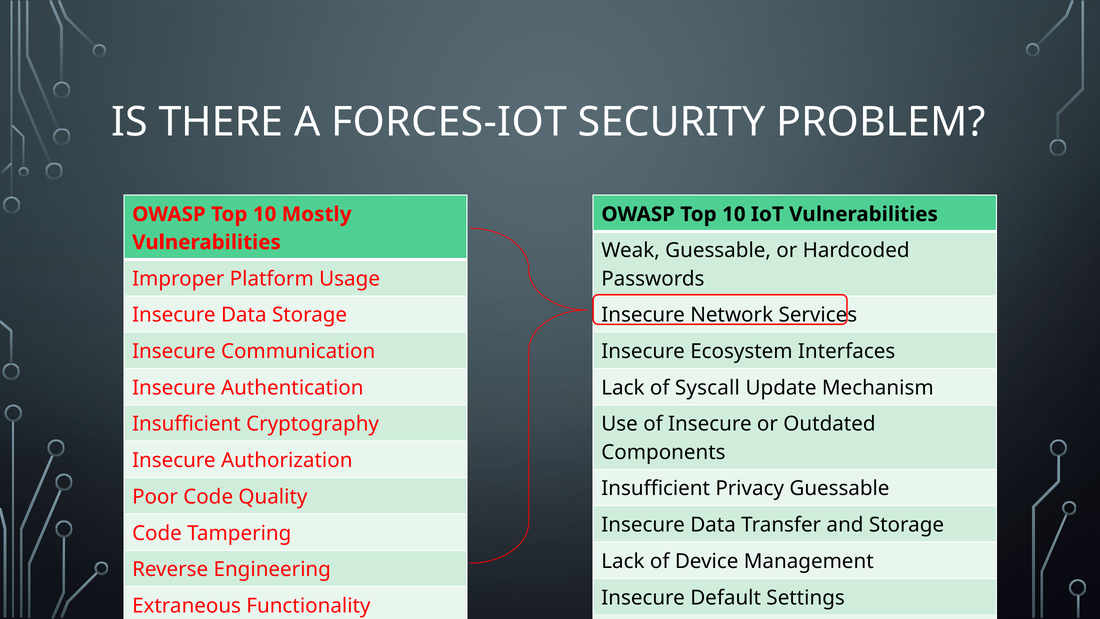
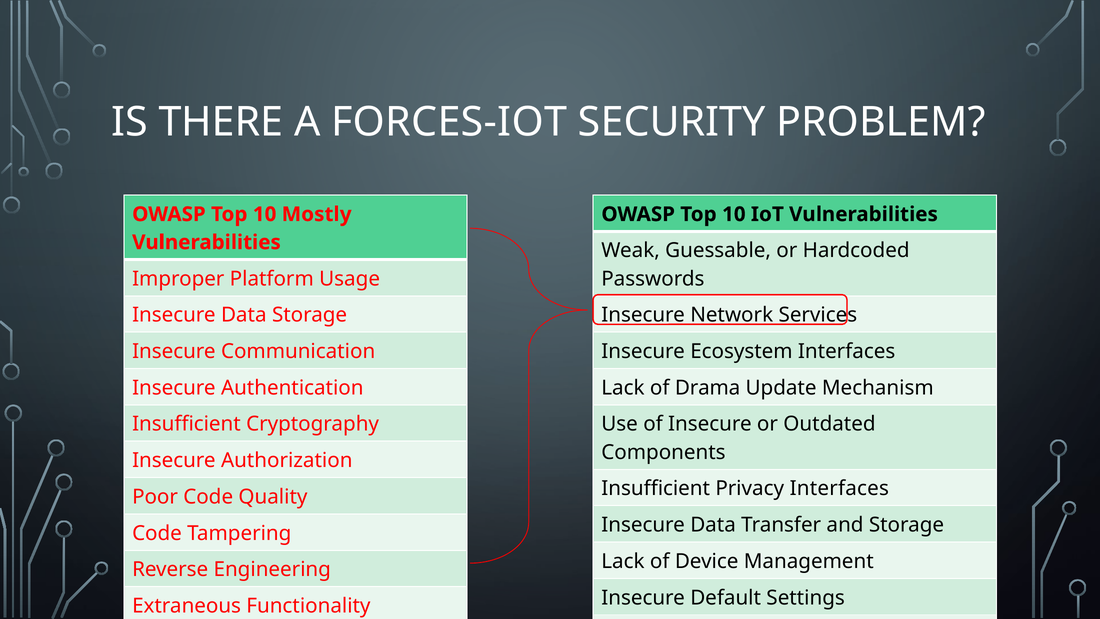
Syscall: Syscall -> Drama (708, 388)
Privacy Guessable: Guessable -> Interfaces (839, 488)
